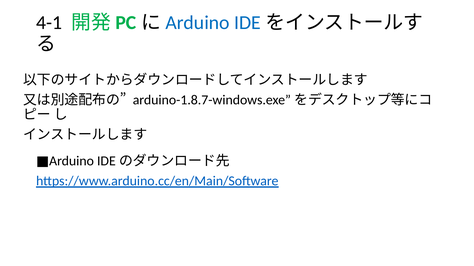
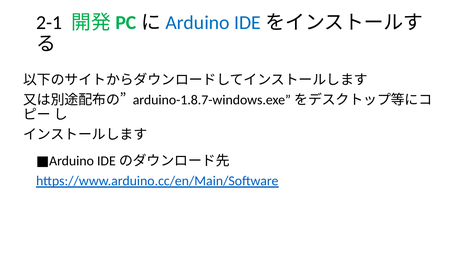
4-1: 4-1 -> 2-1 (49, 23)
